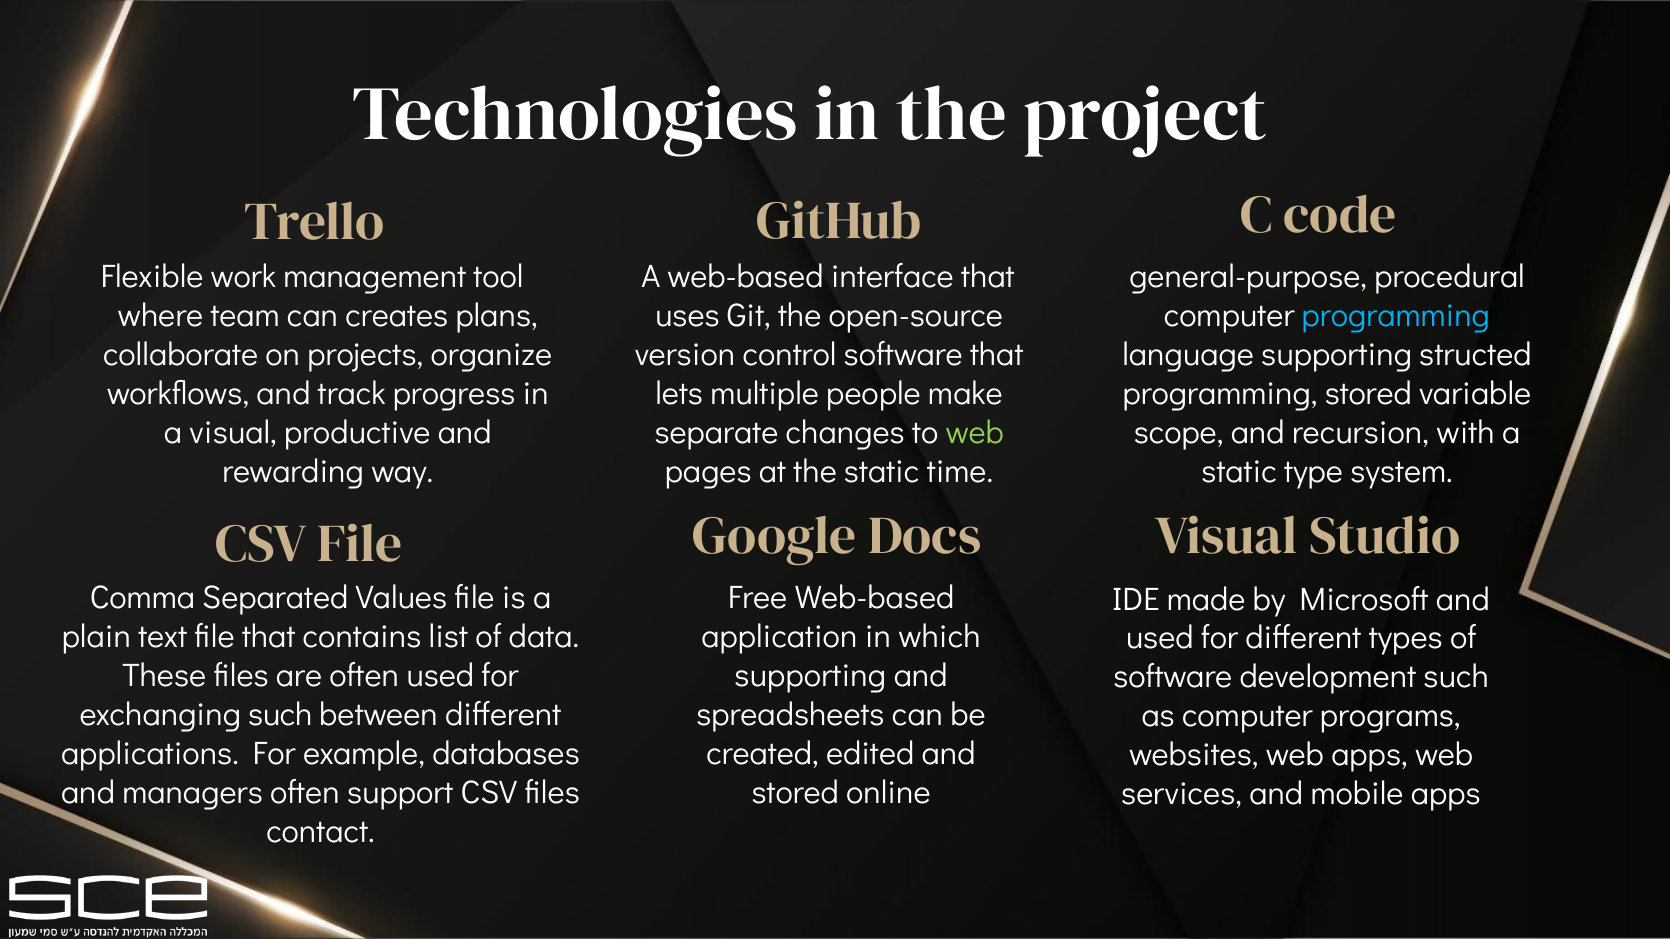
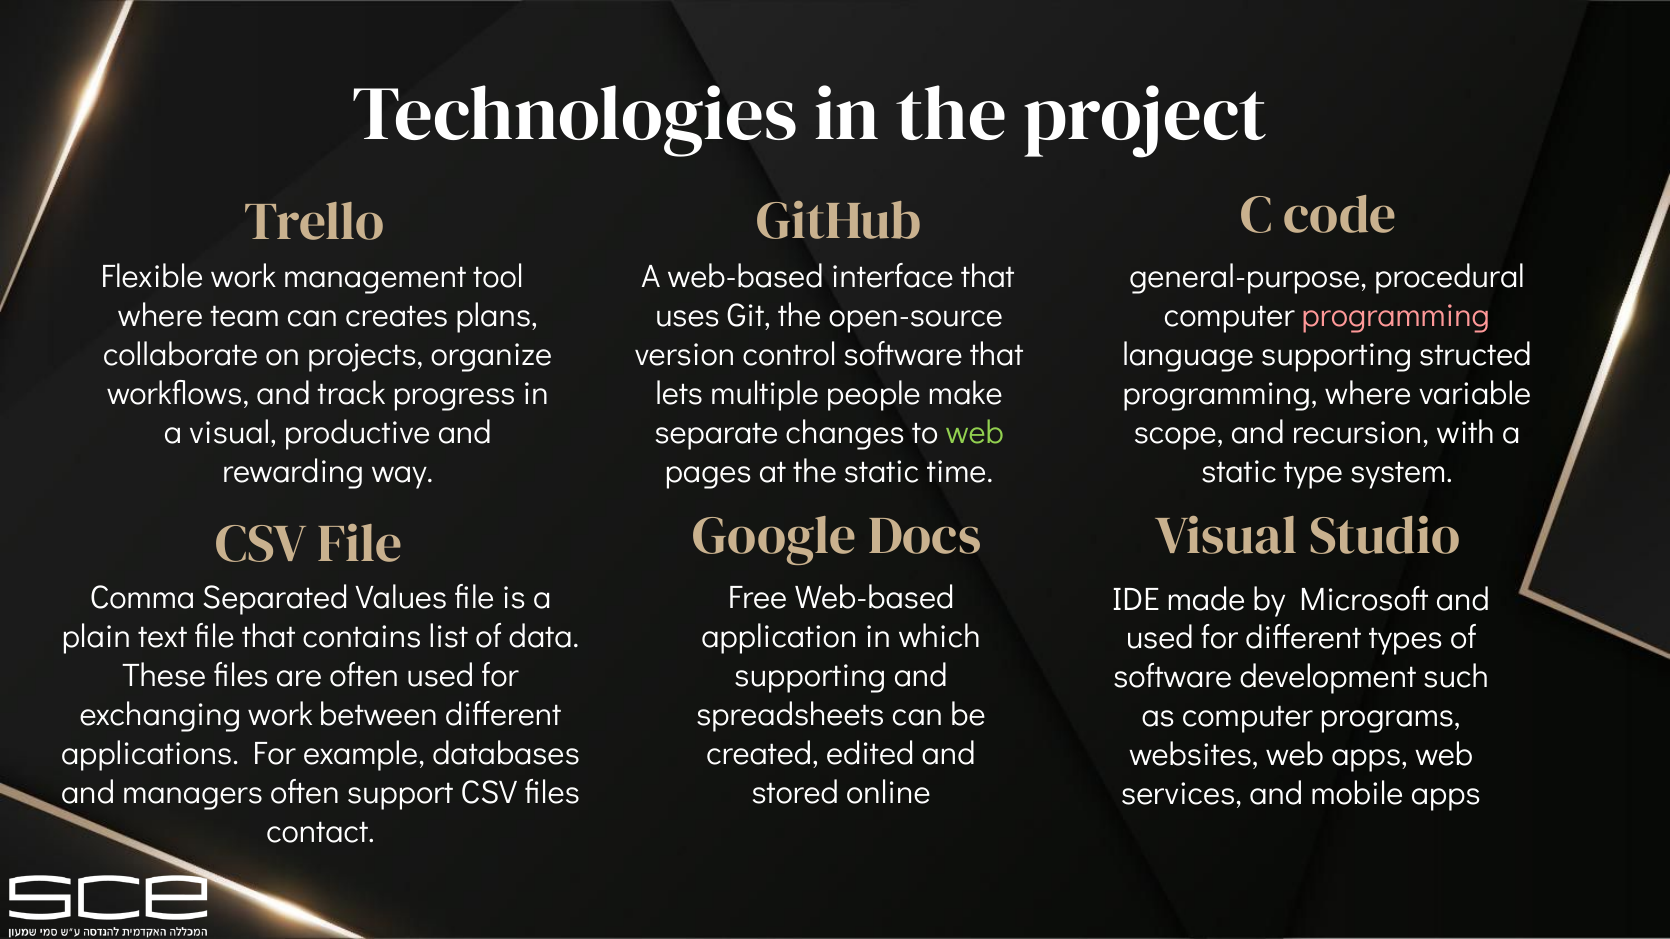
programming colour: light blue -> pink (1396, 316)
programming stored: stored -> where (1368, 394)
exchanging such: such -> work (280, 715)
